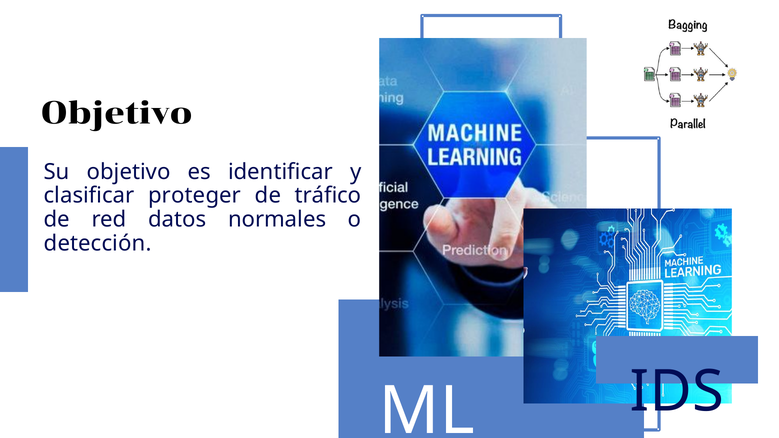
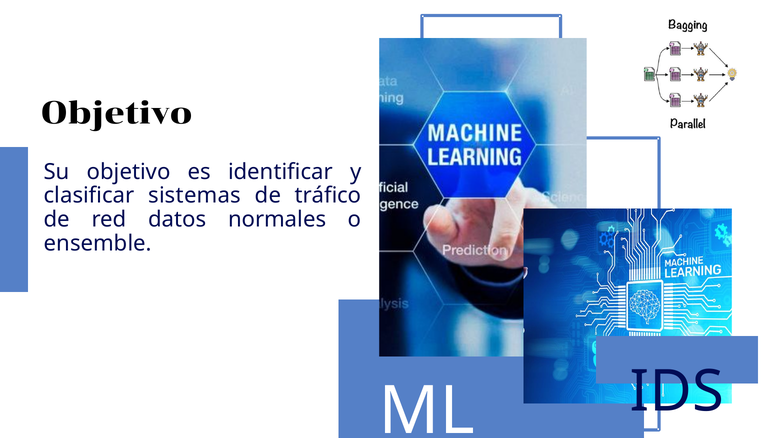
proteger: proteger -> sistemas (195, 196)
detección: detección -> ensemble (98, 244)
